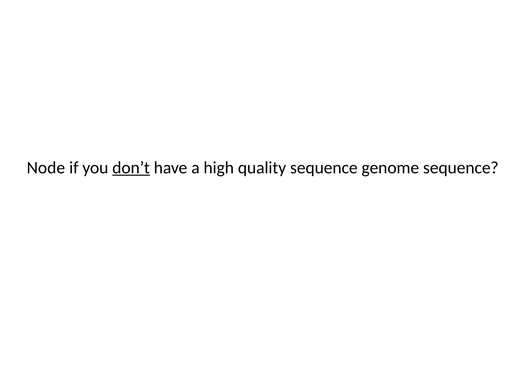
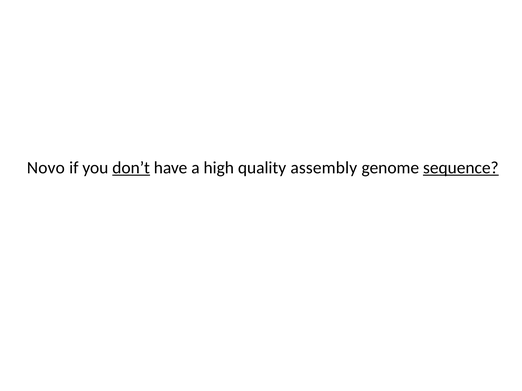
Node: Node -> Novo (46, 168)
quality sequence: sequence -> assembly (324, 168)
sequence underline: none -> present (461, 168)
